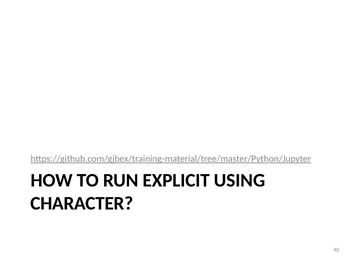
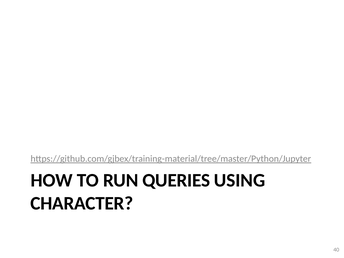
EXPLICIT: EXPLICIT -> QUERIES (176, 180)
